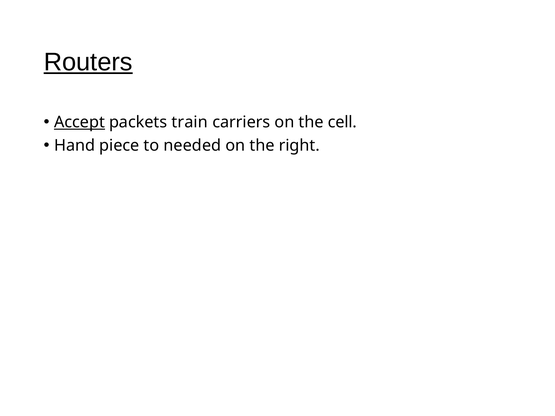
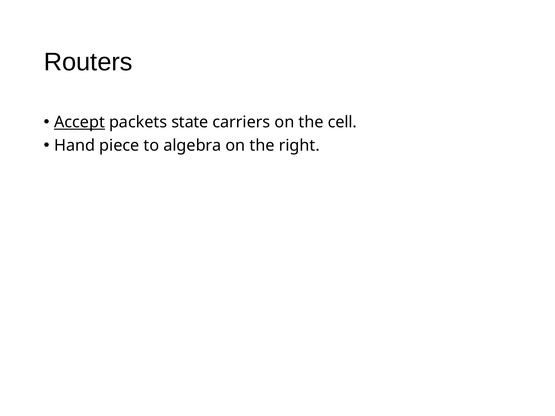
Routers underline: present -> none (88, 62)
train: train -> state (190, 122)
needed: needed -> algebra (192, 145)
